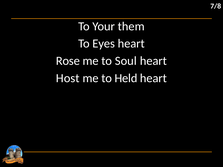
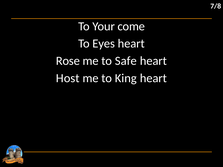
them: them -> come (131, 26)
Soul: Soul -> Safe (126, 61)
Held: Held -> King (126, 78)
